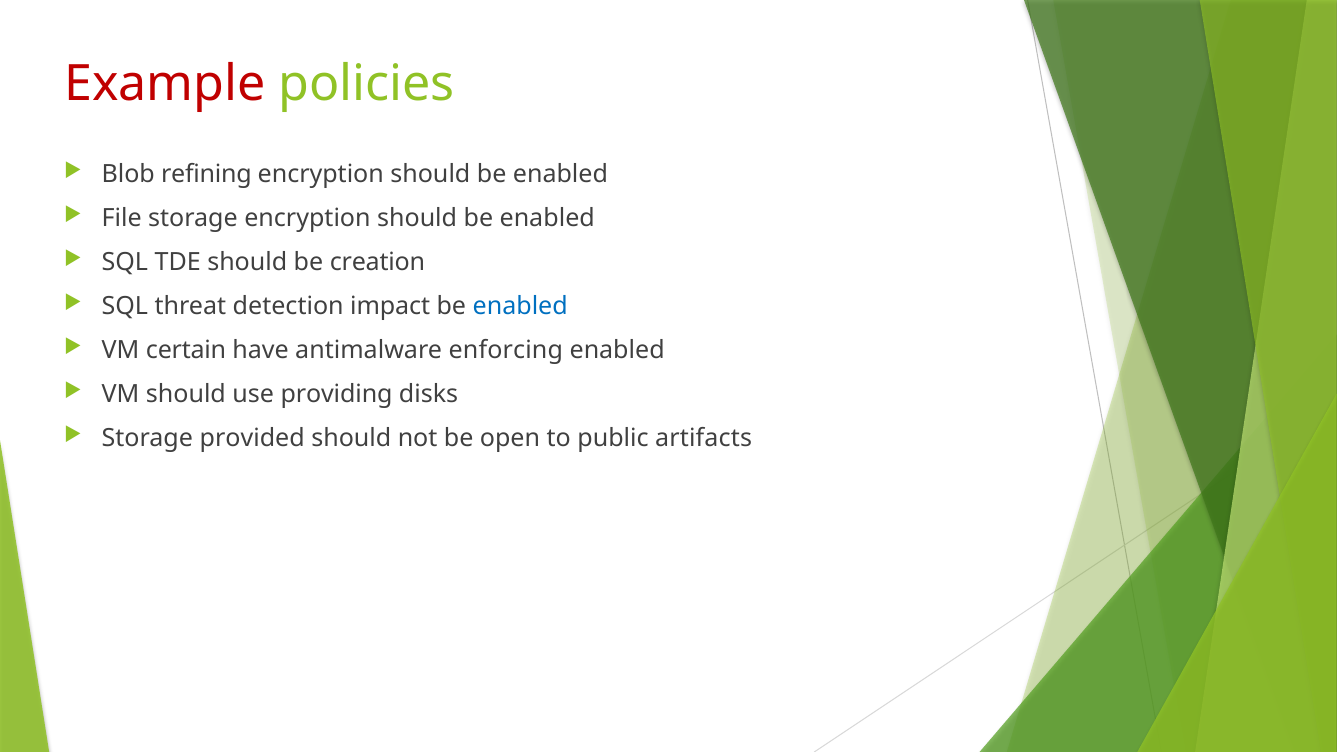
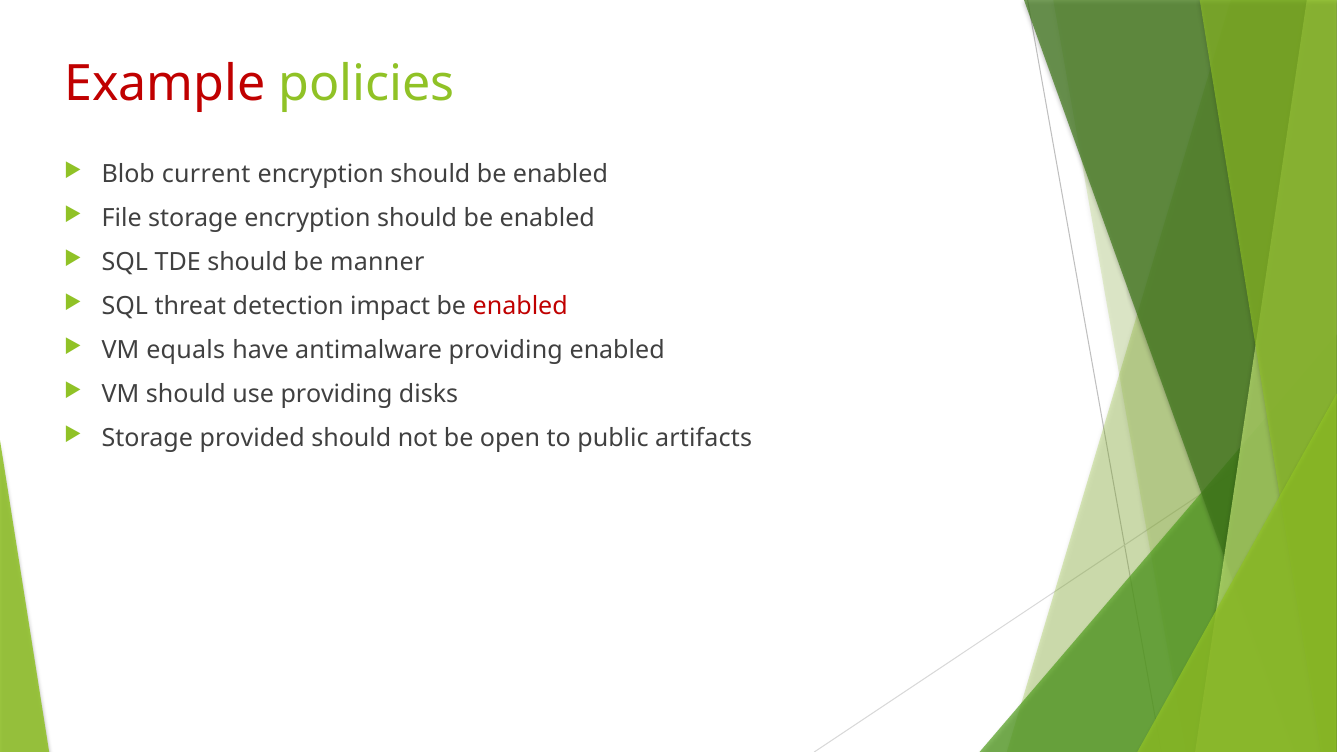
refining: refining -> current (206, 174)
creation: creation -> manner (377, 262)
enabled colour: blue -> red (520, 306)
certain: certain -> equals (186, 350)
antimalware enforcing: enforcing -> providing (506, 350)
